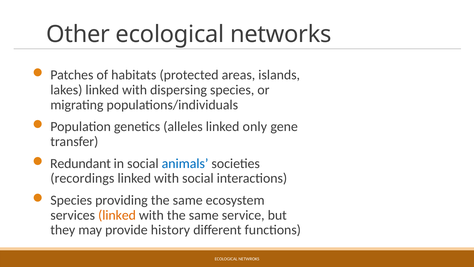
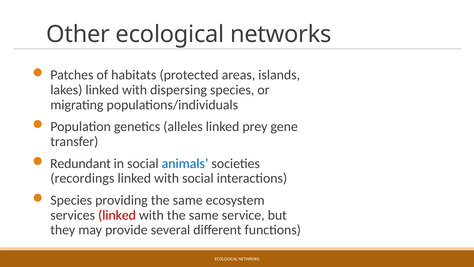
only: only -> prey (255, 126)
linked colour: orange -> red (117, 215)
history: history -> several (171, 230)
